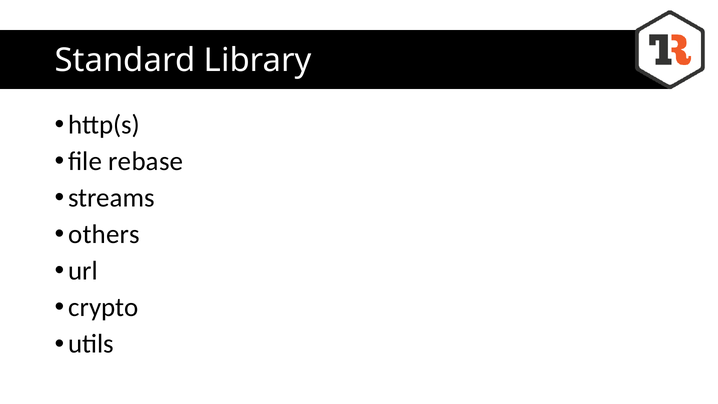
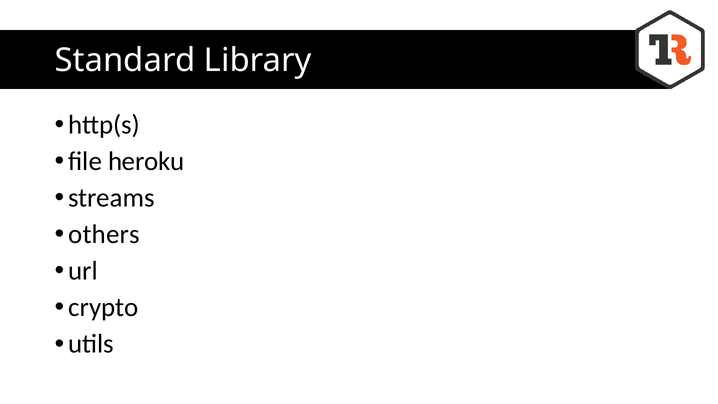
rebase: rebase -> heroku (146, 161)
